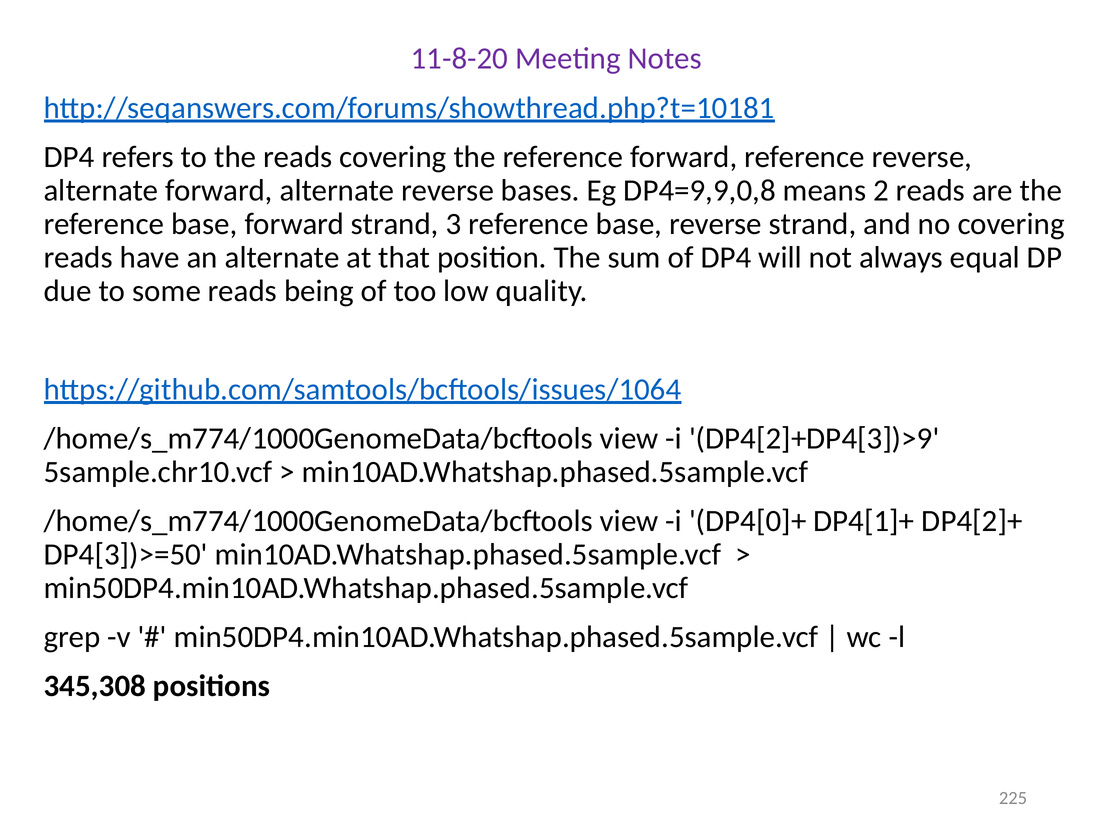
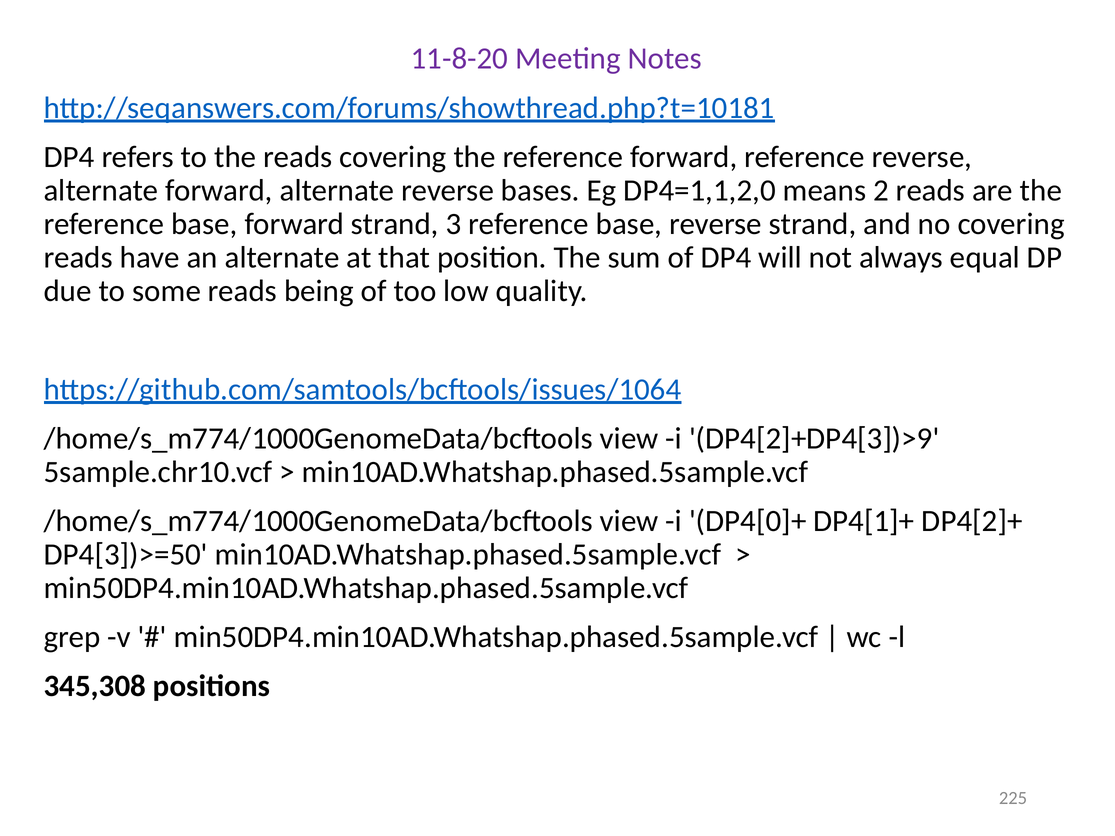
DP4=9,9,0,8: DP4=9,9,0,8 -> DP4=1,1,2,0 (700, 191)
